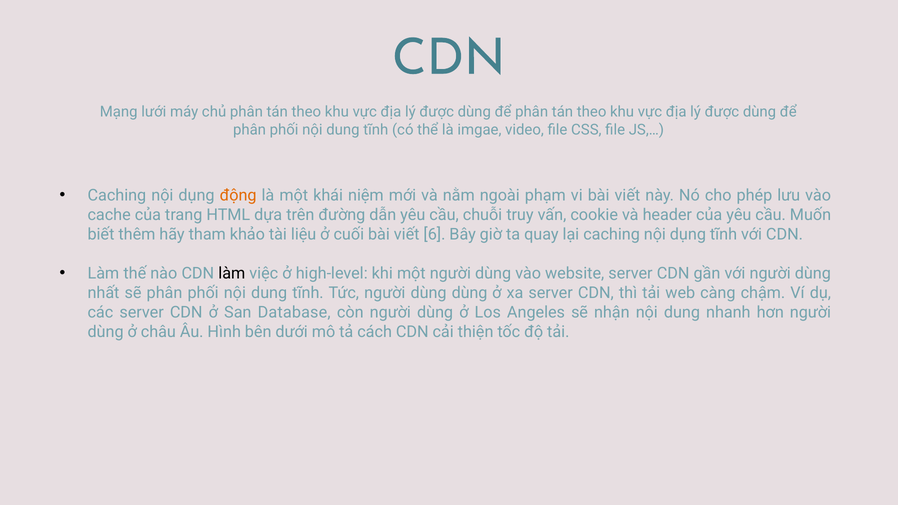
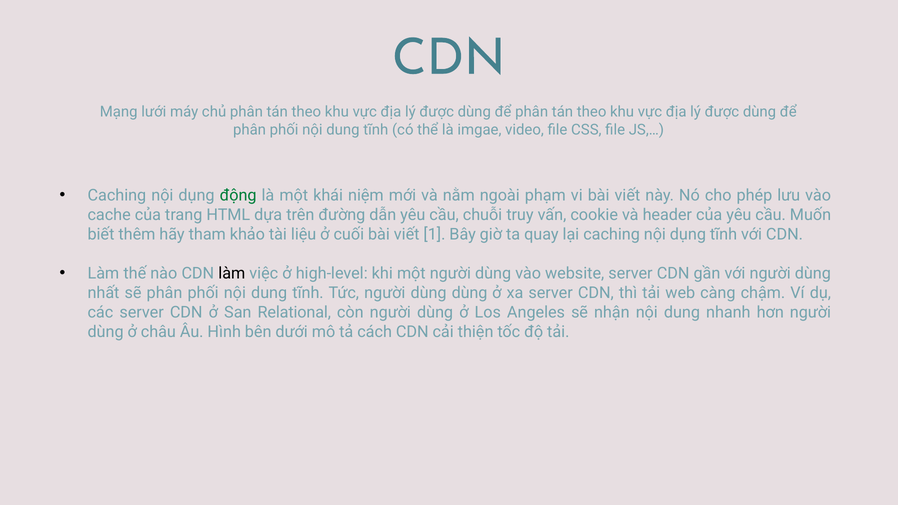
động colour: orange -> green (238, 195)
6: 6 -> 1 (434, 234)
Database: Database -> Relational (294, 312)
